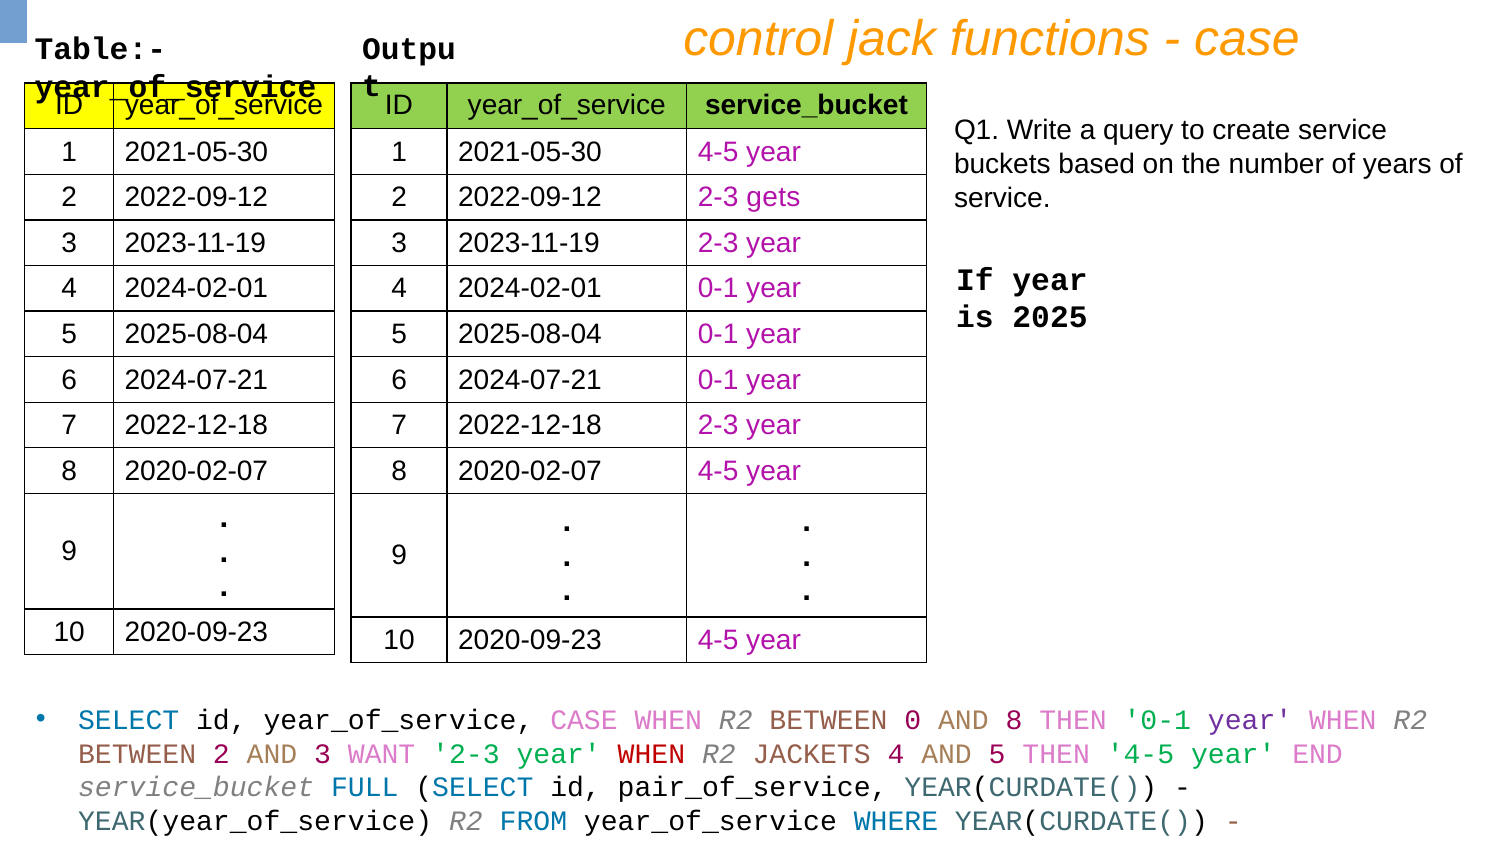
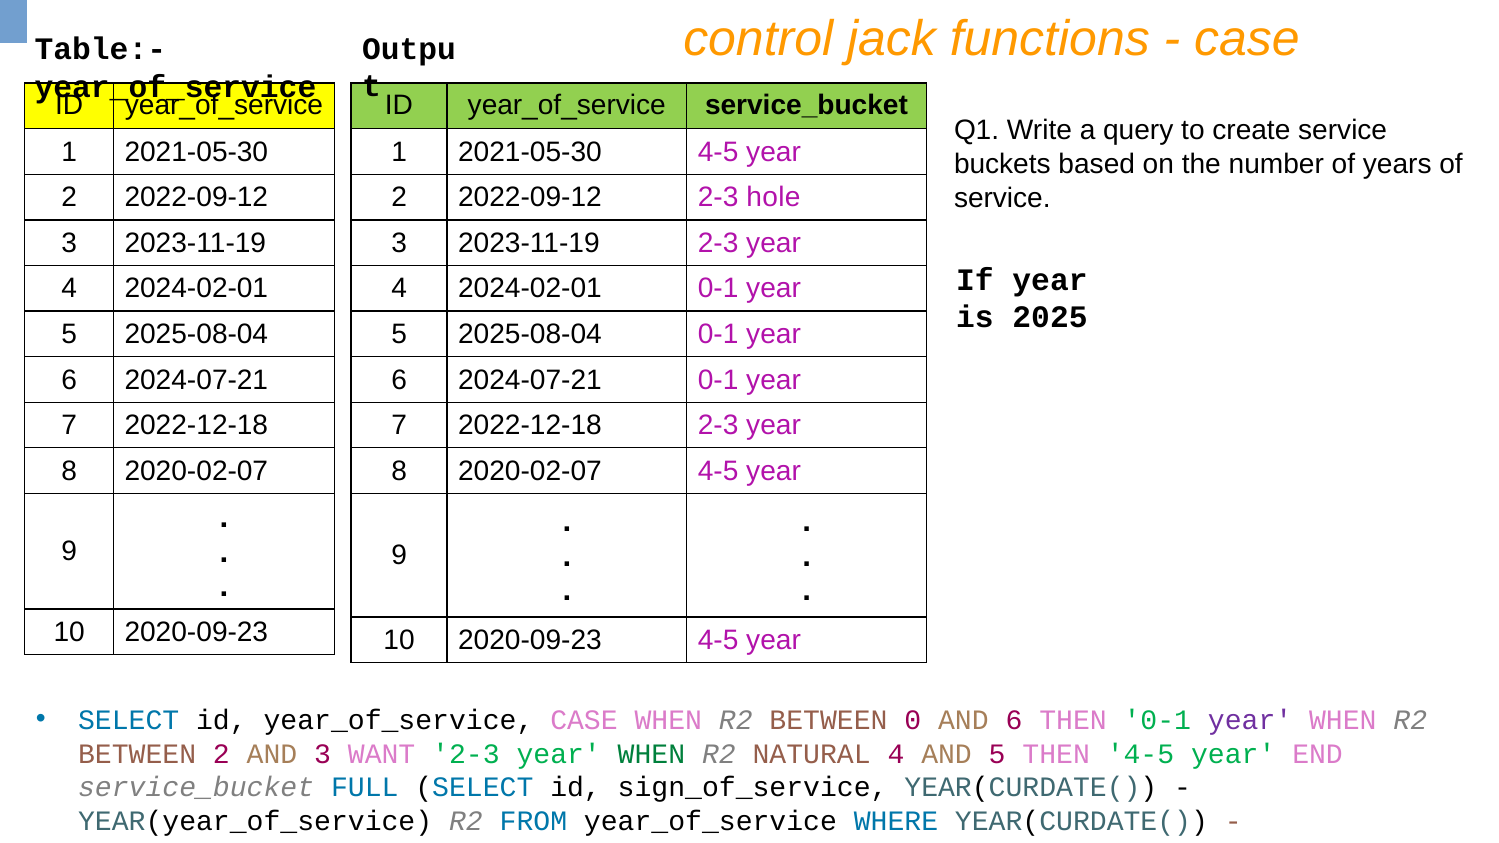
gets: gets -> hole (773, 198)
AND 8: 8 -> 6 (1014, 720)
WHEN colour: red -> green (651, 754)
JACKETS: JACKETS -> NATURAL (812, 754)
pair_of_service: pair_of_service -> sign_of_service (753, 788)
